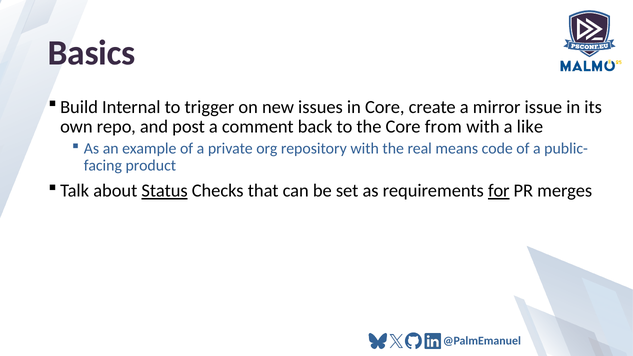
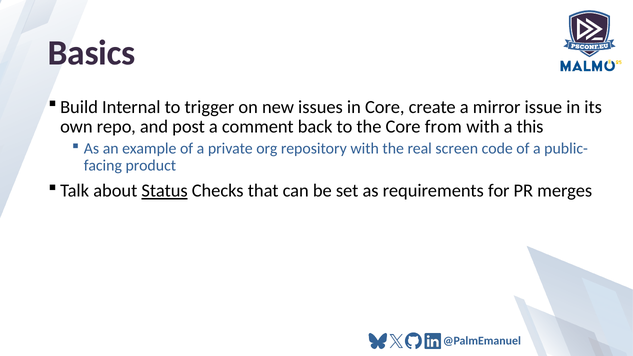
like: like -> this (530, 127)
means: means -> screen (457, 149)
for underline: present -> none (499, 191)
